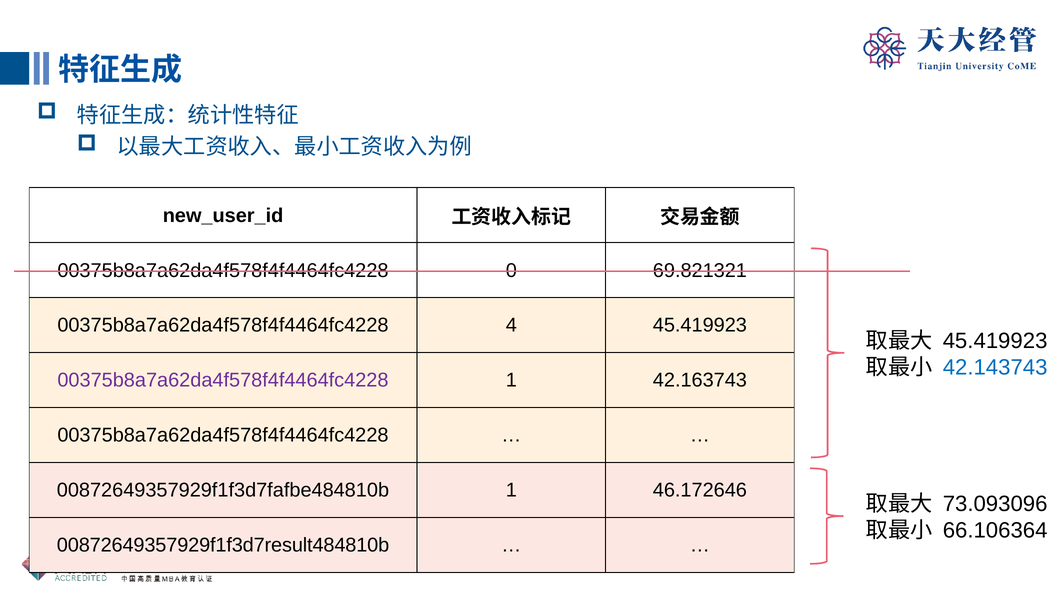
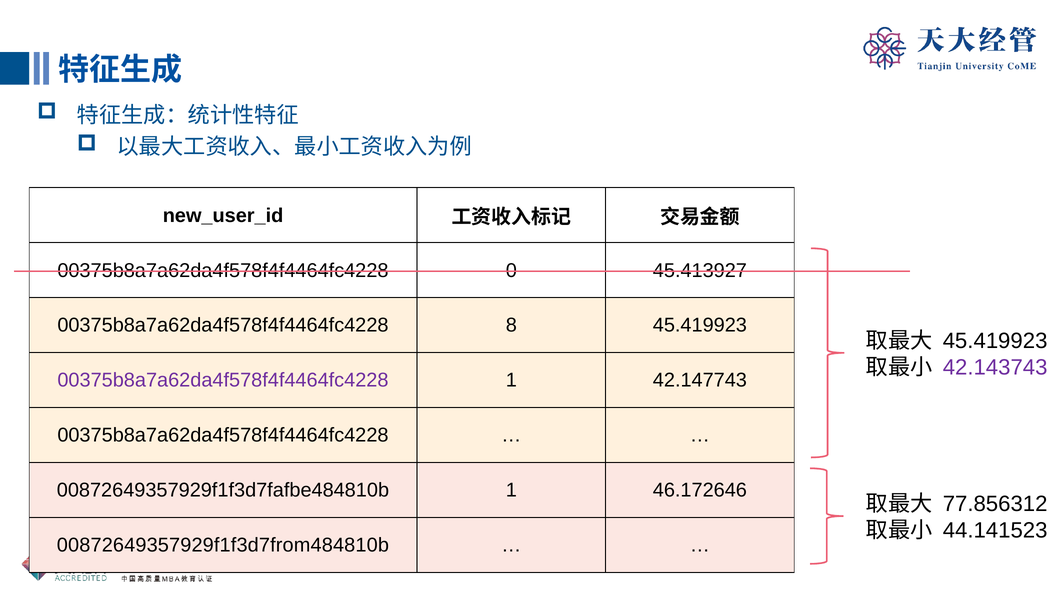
69.821321: 69.821321 -> 45.413927 (700, 270)
4: 4 -> 8 (511, 325)
42.143743 colour: blue -> purple (995, 367)
42.163743: 42.163743 -> 42.147743 (700, 380)
73.093096: 73.093096 -> 77.856312 (995, 504)
66.106364: 66.106364 -> 44.141523 (995, 531)
00872649357929f1f3d7result484810b: 00872649357929f1f3d7result484810b -> 00872649357929f1f3d7from484810b (223, 545)
